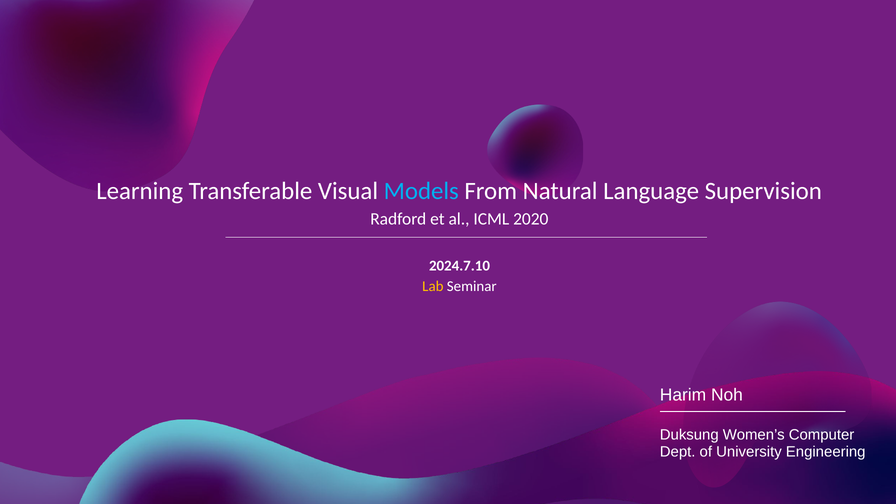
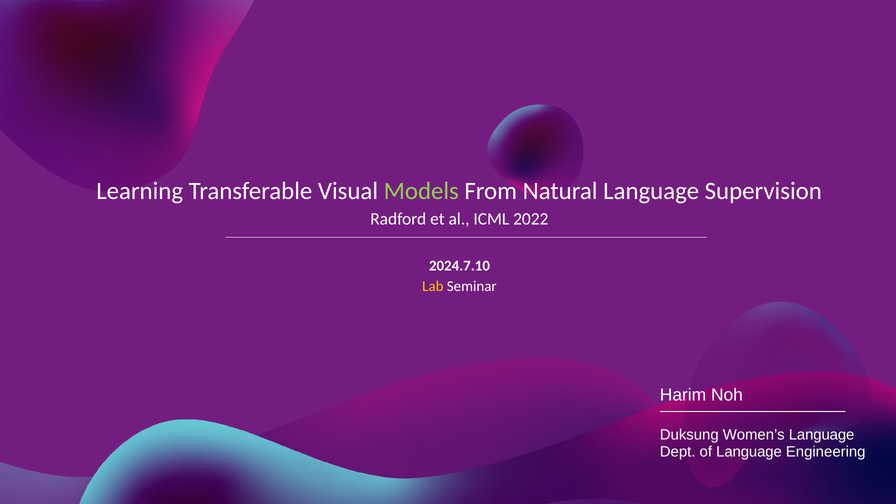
Models colour: light blue -> light green (421, 191)
2020: 2020 -> 2022 (531, 219)
Women’s Computer: Computer -> Language (822, 435)
of University: University -> Language (749, 452)
